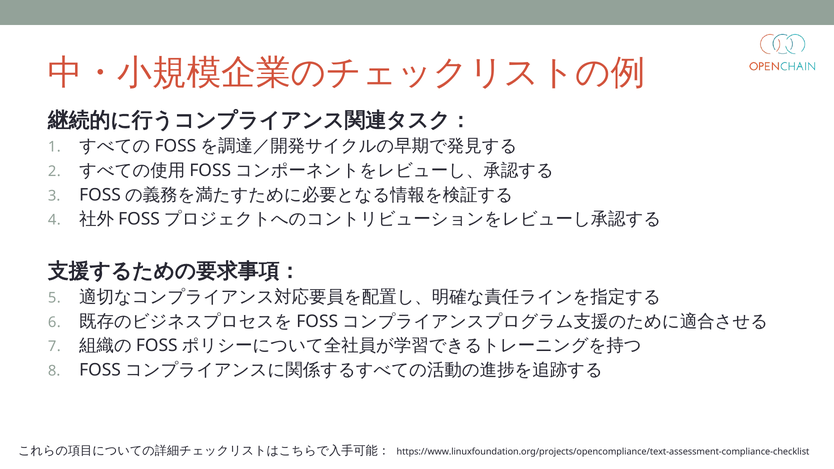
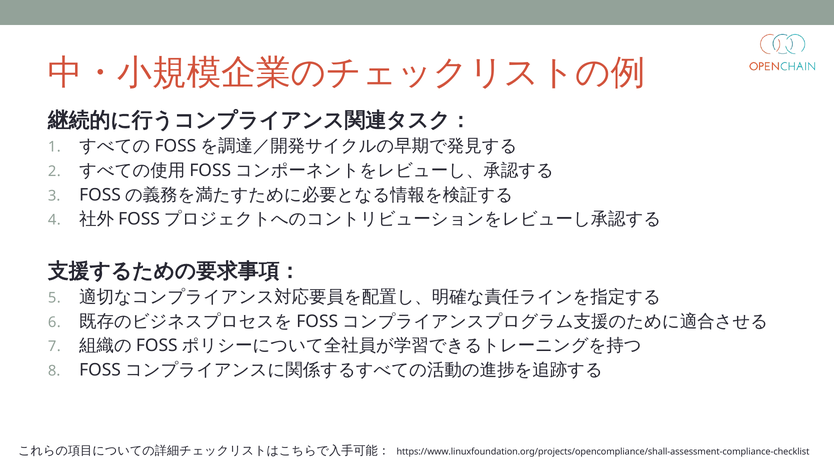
https://www.linuxfoundation.org/projects/opencompliance/text-assessment-compliance-checklist: https://www.linuxfoundation.org/projects/opencompliance/text-assessment-compliance-checklist -> https://www.linuxfoundation.org/projects/opencompliance/shall-assessment-compliance-checklist (603, 452)
